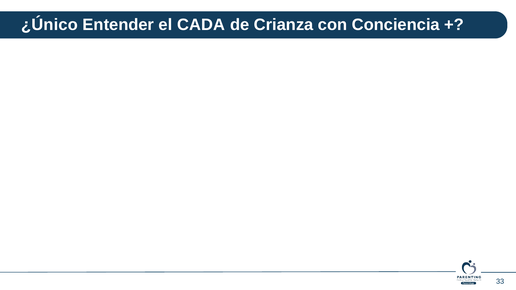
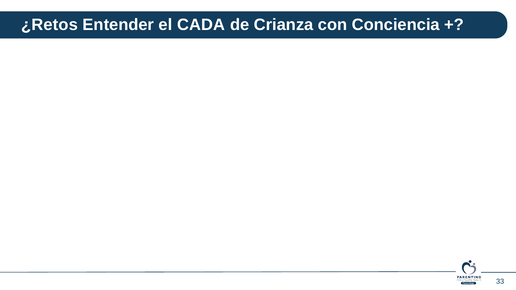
¿Único: ¿Único -> ¿Retos (50, 25)
